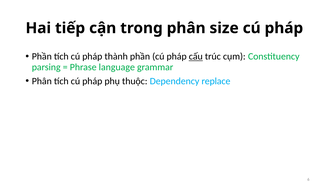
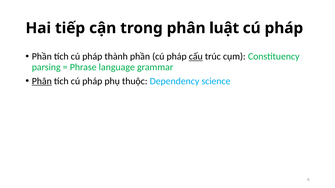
size: size -> luật (224, 28)
Phân underline: none -> present (42, 81)
replace: replace -> science (216, 81)
